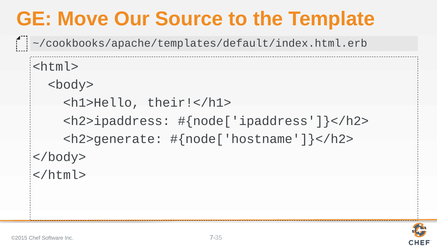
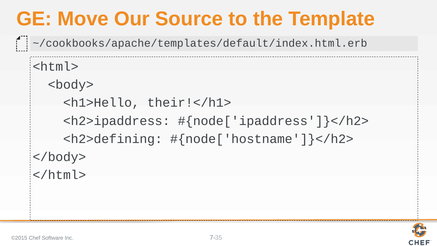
<h2>generate: <h2>generate -> <h2>defining (113, 139)
